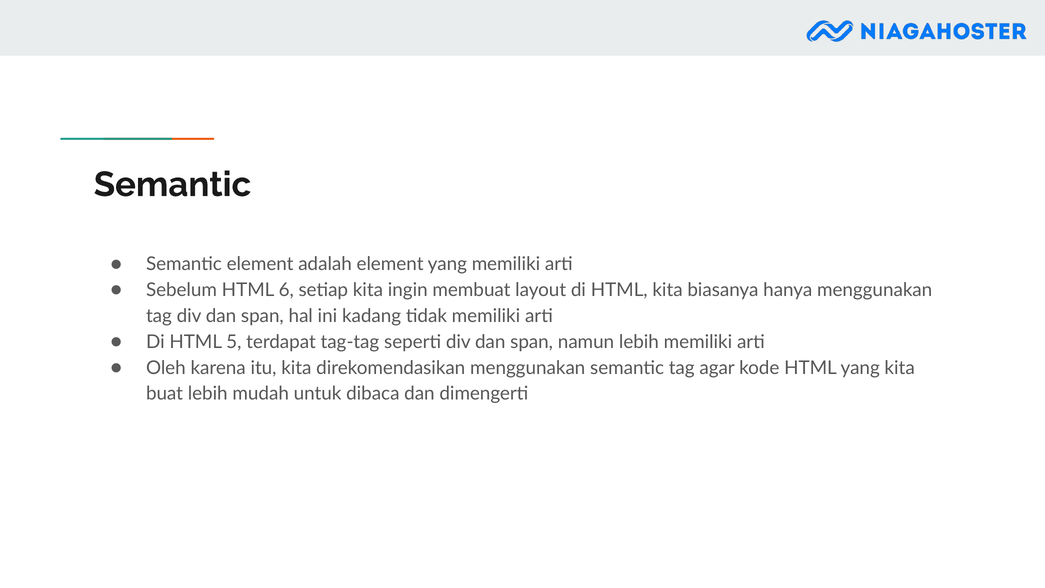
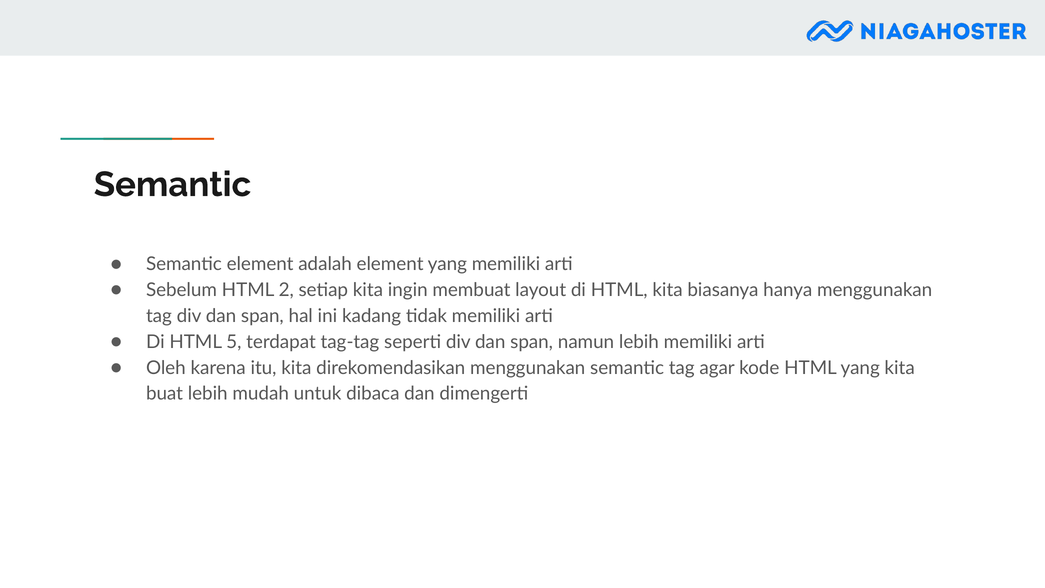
6: 6 -> 2 (286, 290)
